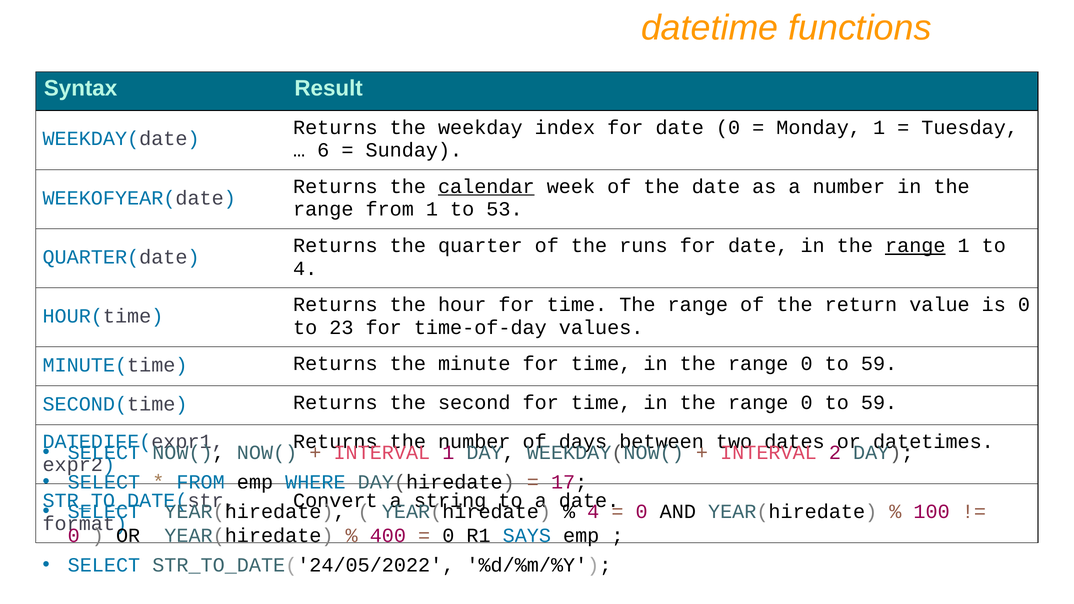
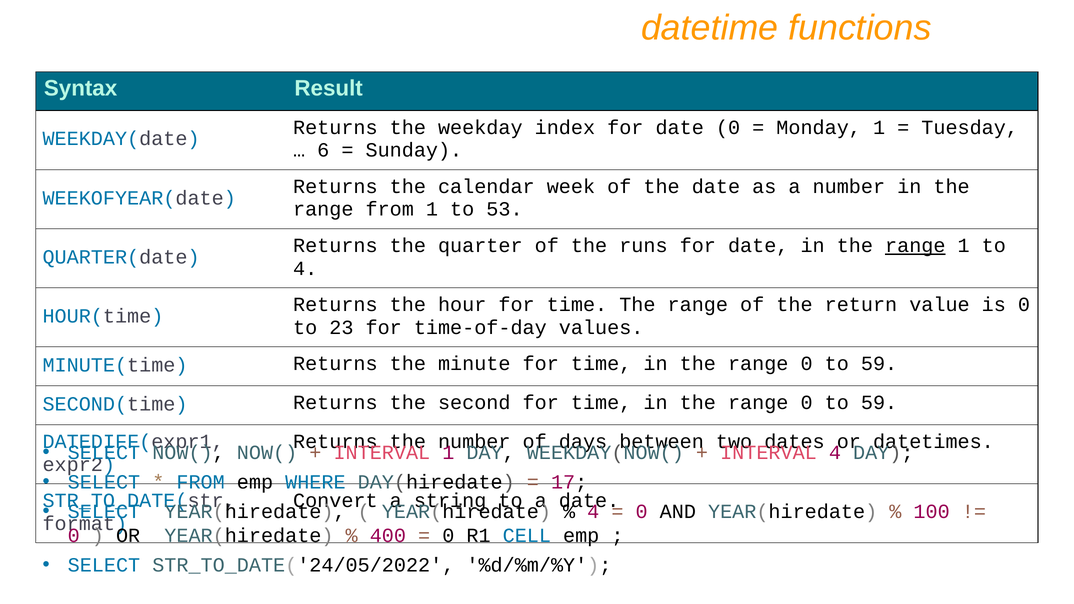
calendar underline: present -> none (486, 187)
2: 2 -> 4 (835, 453)
SAYS: SAYS -> CELL (527, 536)
